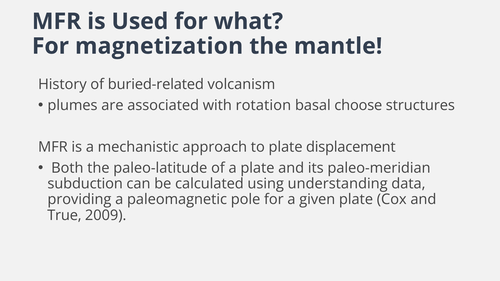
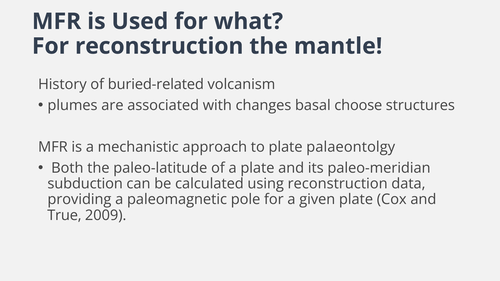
For magnetization: magnetization -> reconstruction (159, 46)
rotation: rotation -> changes (263, 105)
displacement: displacement -> palaeontolgy (351, 147)
using understanding: understanding -> reconstruction (338, 184)
